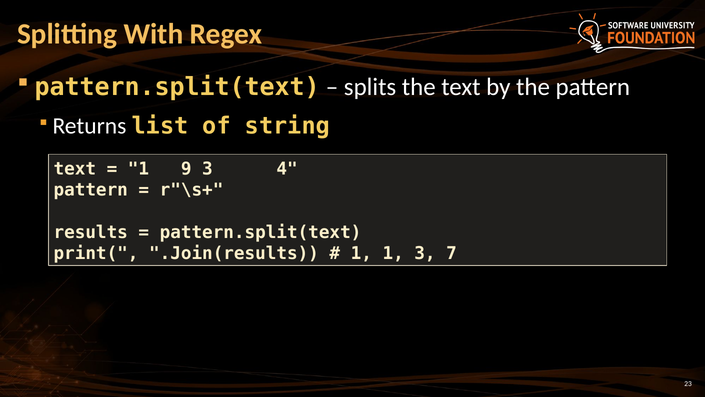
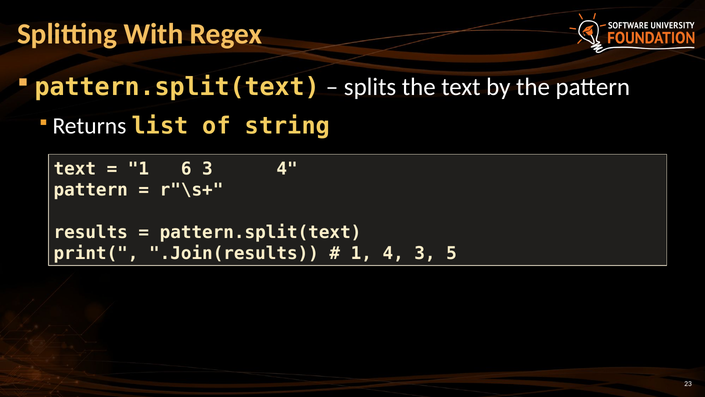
9: 9 -> 6 (186, 169)
1 1: 1 -> 4 (393, 253)
7: 7 -> 5 (452, 253)
